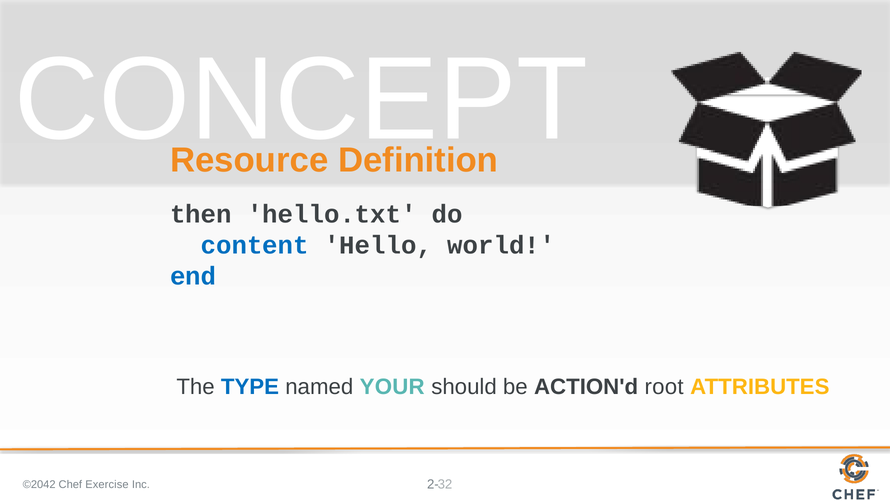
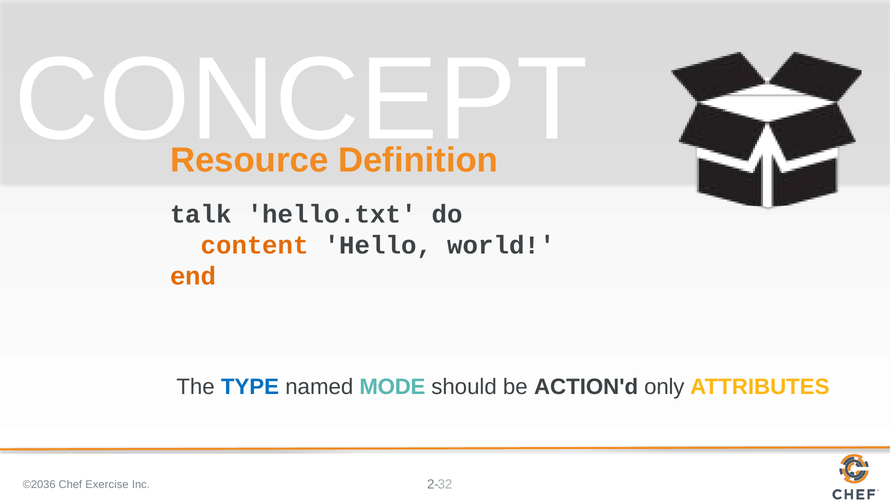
then: then -> talk (201, 214)
content colour: blue -> orange (255, 245)
end colour: blue -> orange (193, 276)
YOUR: YOUR -> MODE (392, 386)
root: root -> only (664, 386)
©2042: ©2042 -> ©2036 (39, 484)
